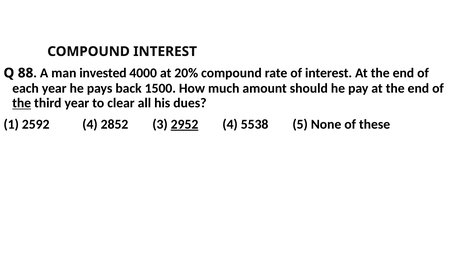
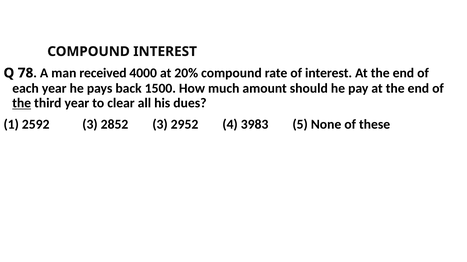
88: 88 -> 78 (26, 73)
invested: invested -> received (103, 73)
2592 4: 4 -> 3 (90, 125)
2952 underline: present -> none (185, 125)
5538: 5538 -> 3983 (255, 125)
